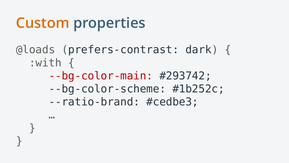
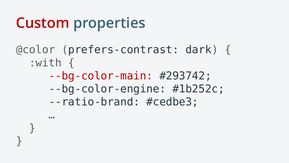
Custom colour: orange -> red (43, 23)
@loads: @loads -> @color (36, 50)
--bg-color-scheme: --bg-color-scheme -> --bg-color-engine (107, 89)
